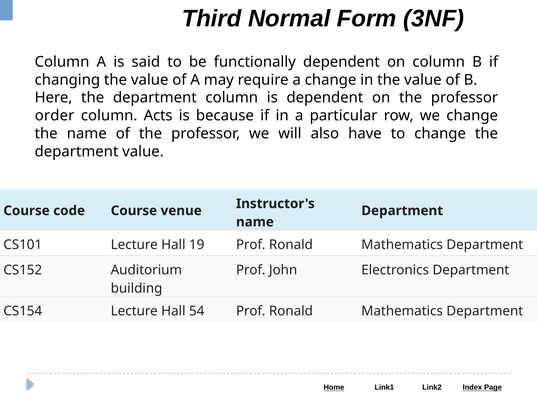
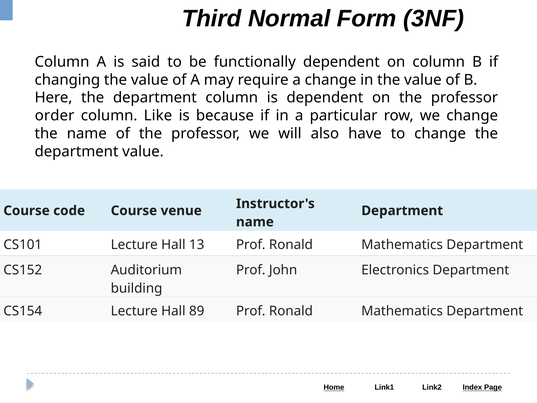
Acts: Acts -> Like (158, 116)
19: 19 -> 13 (197, 245)
54: 54 -> 89 (197, 311)
